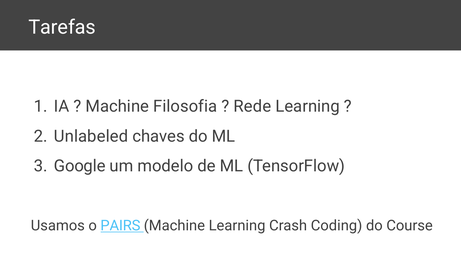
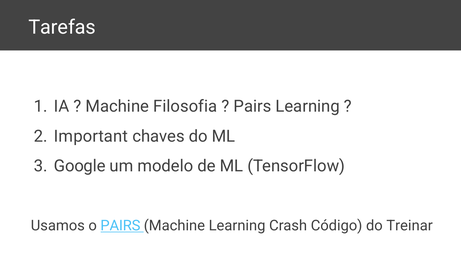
Rede: Rede -> Pairs (252, 106)
Unlabeled: Unlabeled -> Important (91, 136)
Coding: Coding -> Código (337, 226)
Course: Course -> Treinar (410, 226)
